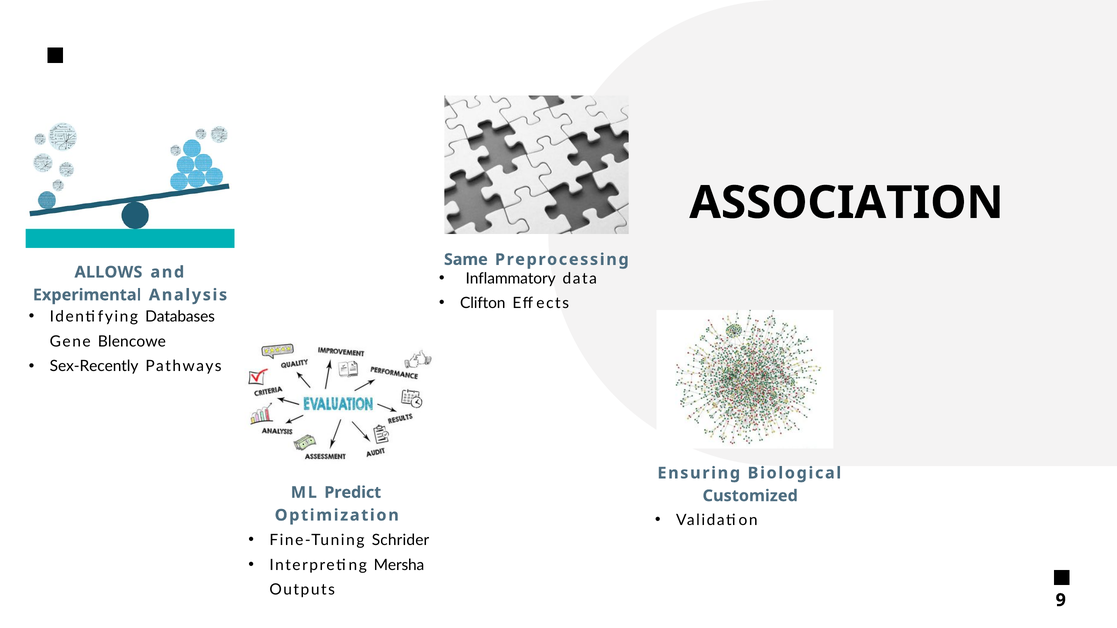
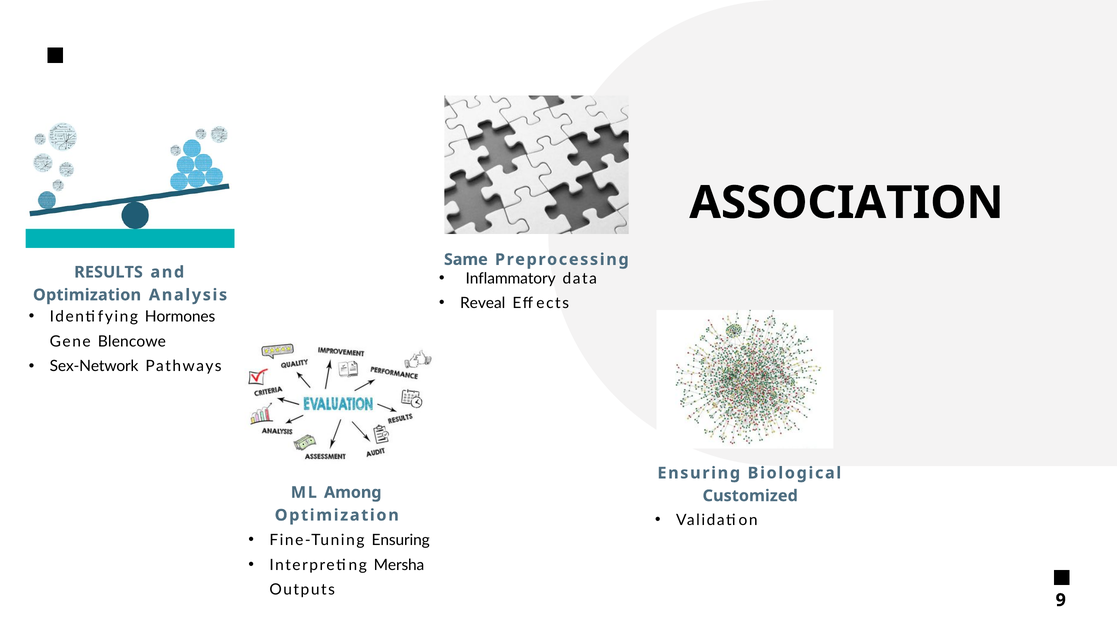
ALLOWS: ALLOWS -> RESULTS (109, 272)
Experimental: Experimental -> Optimization (87, 295)
Clifton: Clifton -> Reveal (483, 303)
Databases: Databases -> Hormones (180, 317)
Sex-Recently: Sex-Recently -> Sex-Network (94, 367)
Predict: Predict -> Among (353, 493)
Fine-Tuning Schrider: Schrider -> Ensuring (401, 540)
